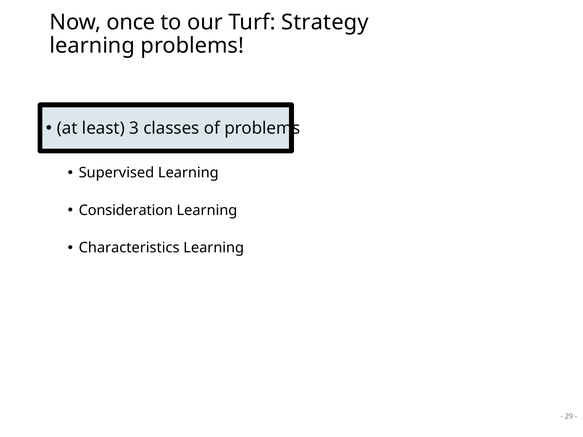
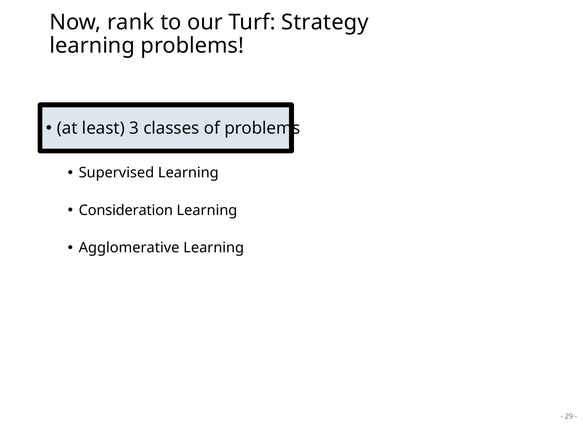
once: once -> rank (131, 22)
Characteristics: Characteristics -> Agglomerative (129, 248)
